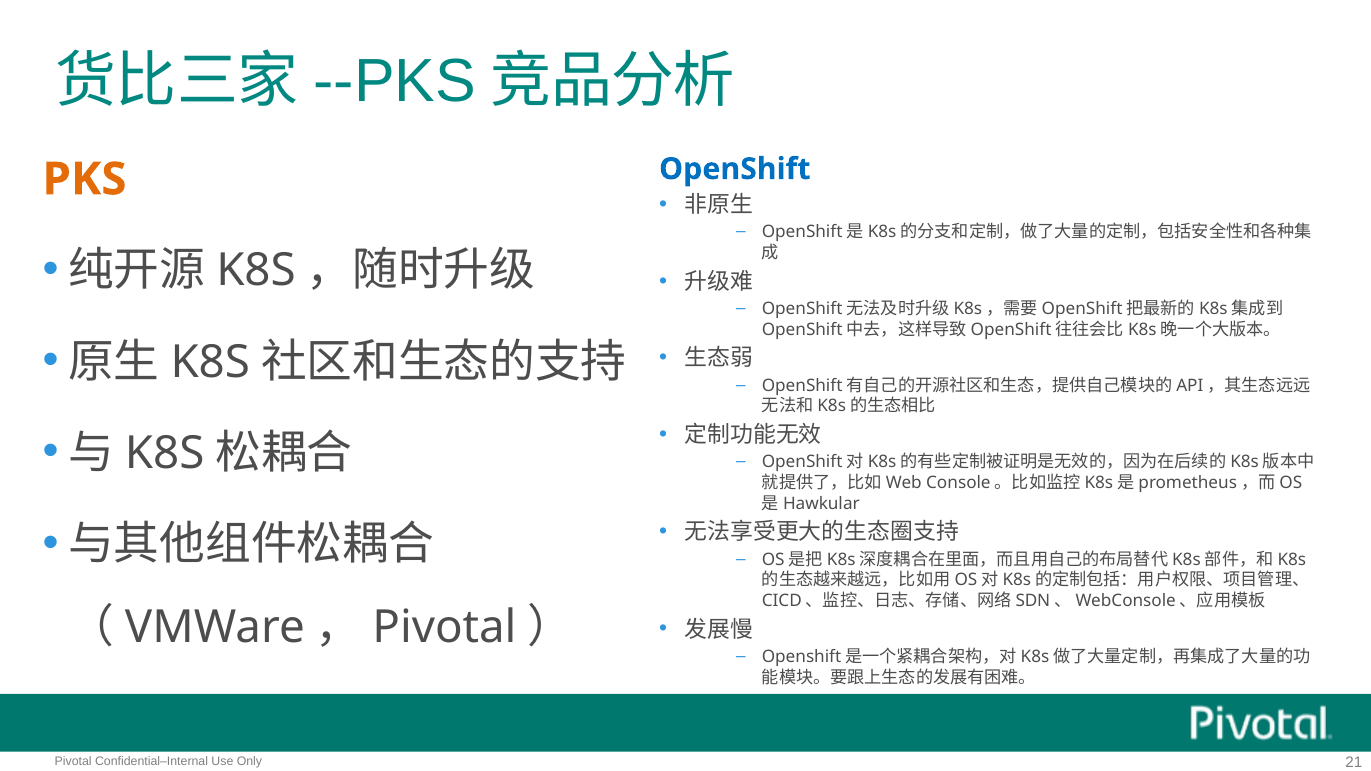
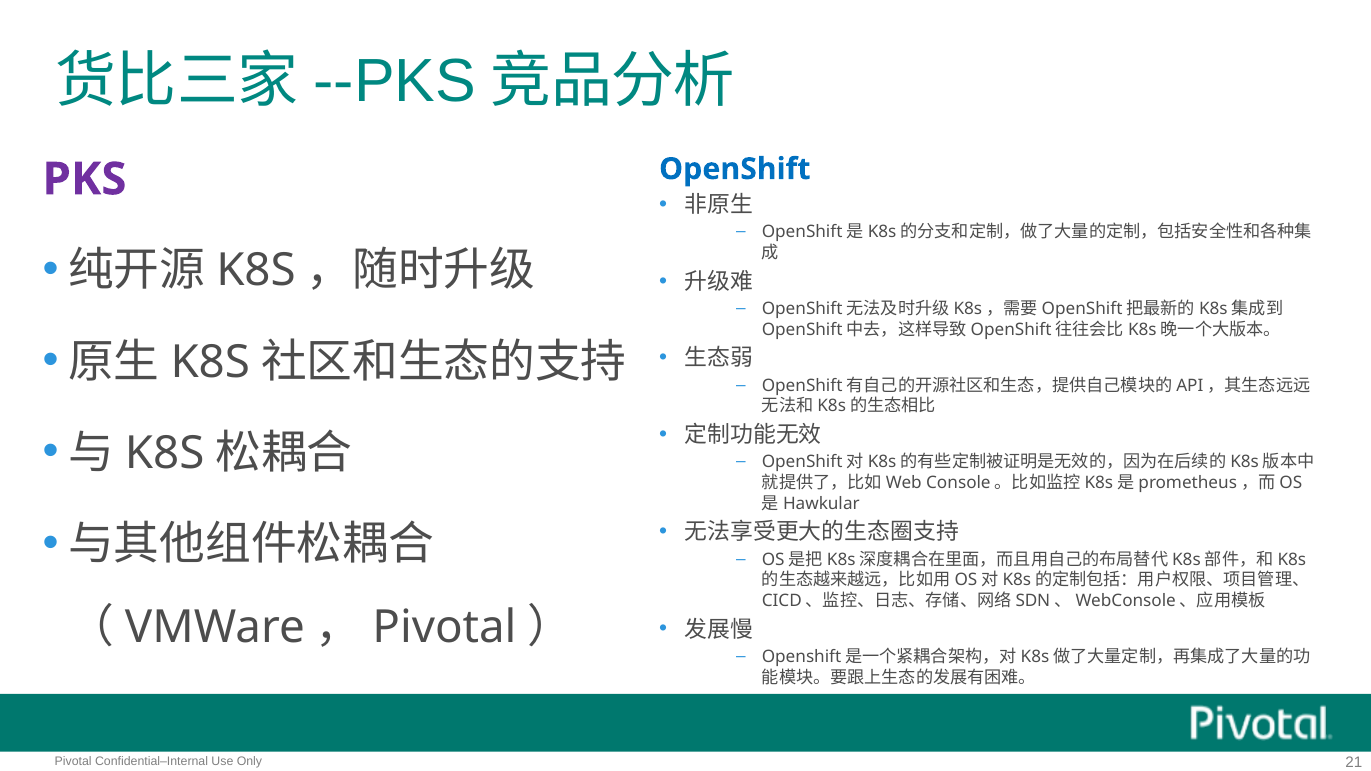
PKS colour: orange -> purple (85, 179)
